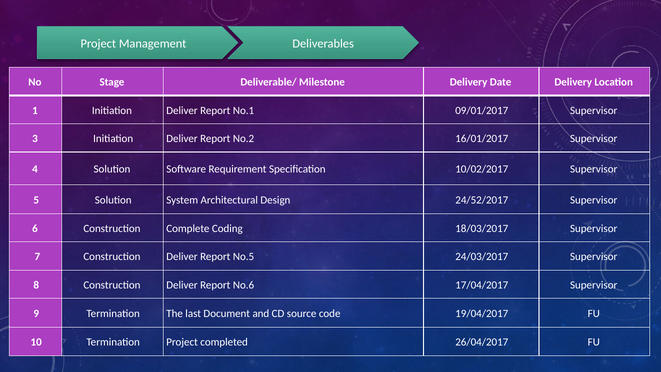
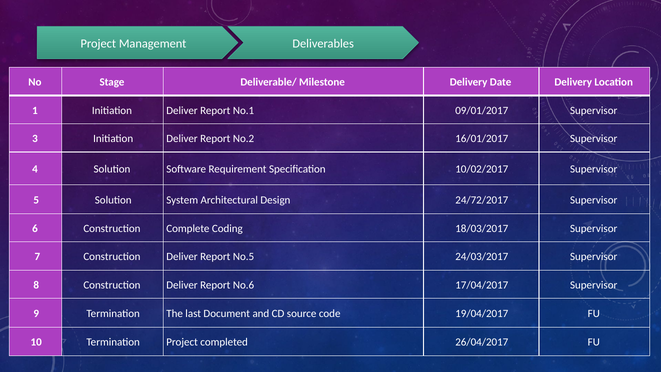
24/52/2017: 24/52/2017 -> 24/72/2017 (482, 200)
